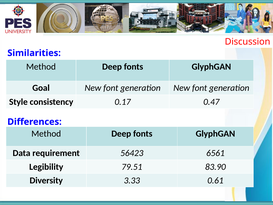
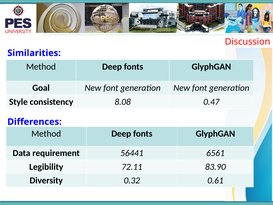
0.17: 0.17 -> 8.08 (123, 102)
56423: 56423 -> 56441 (132, 153)
79.51: 79.51 -> 72.11 (132, 167)
3.33: 3.33 -> 0.32 (132, 180)
